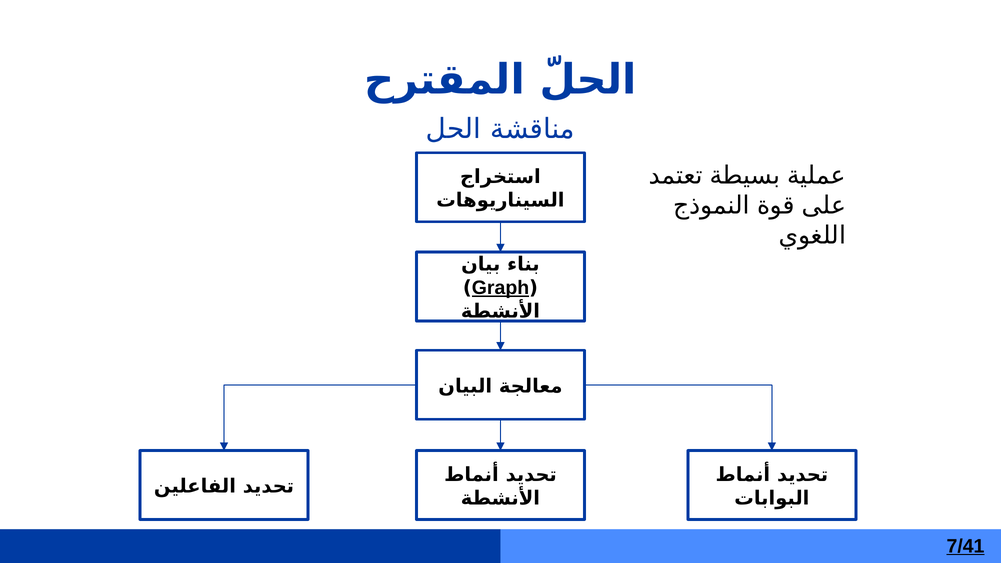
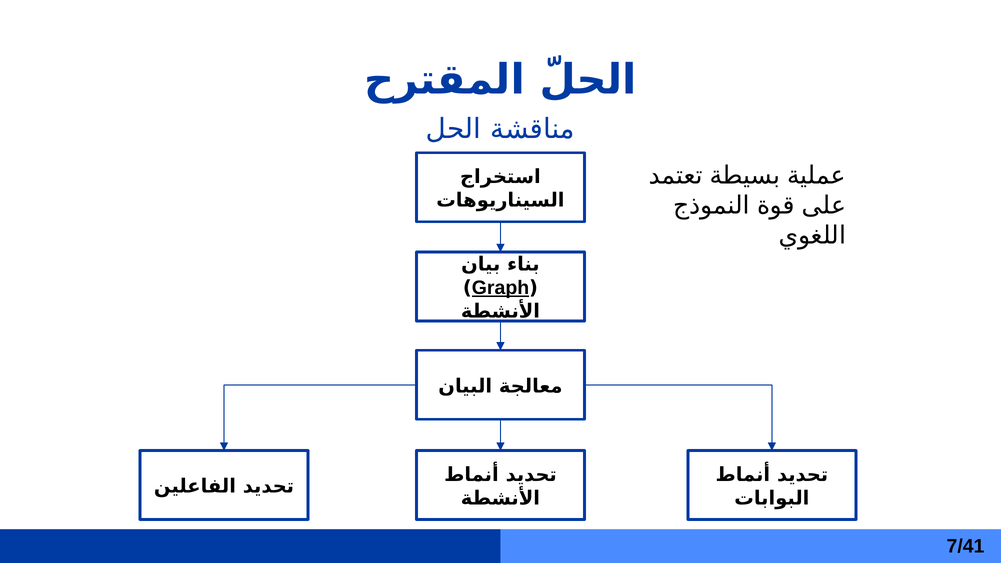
7/41 underline: present -> none (965, 546)
